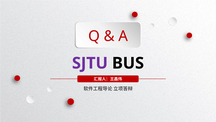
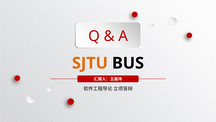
SJTU colour: purple -> orange (90, 63)
